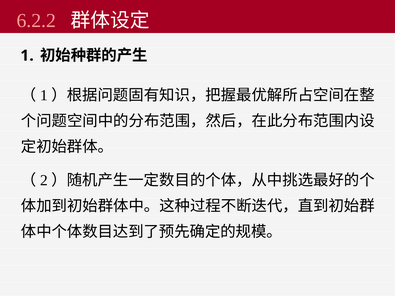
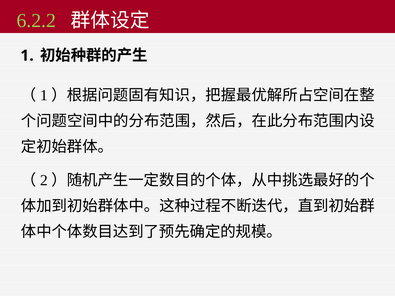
6.2.2 colour: pink -> light green (36, 21)
